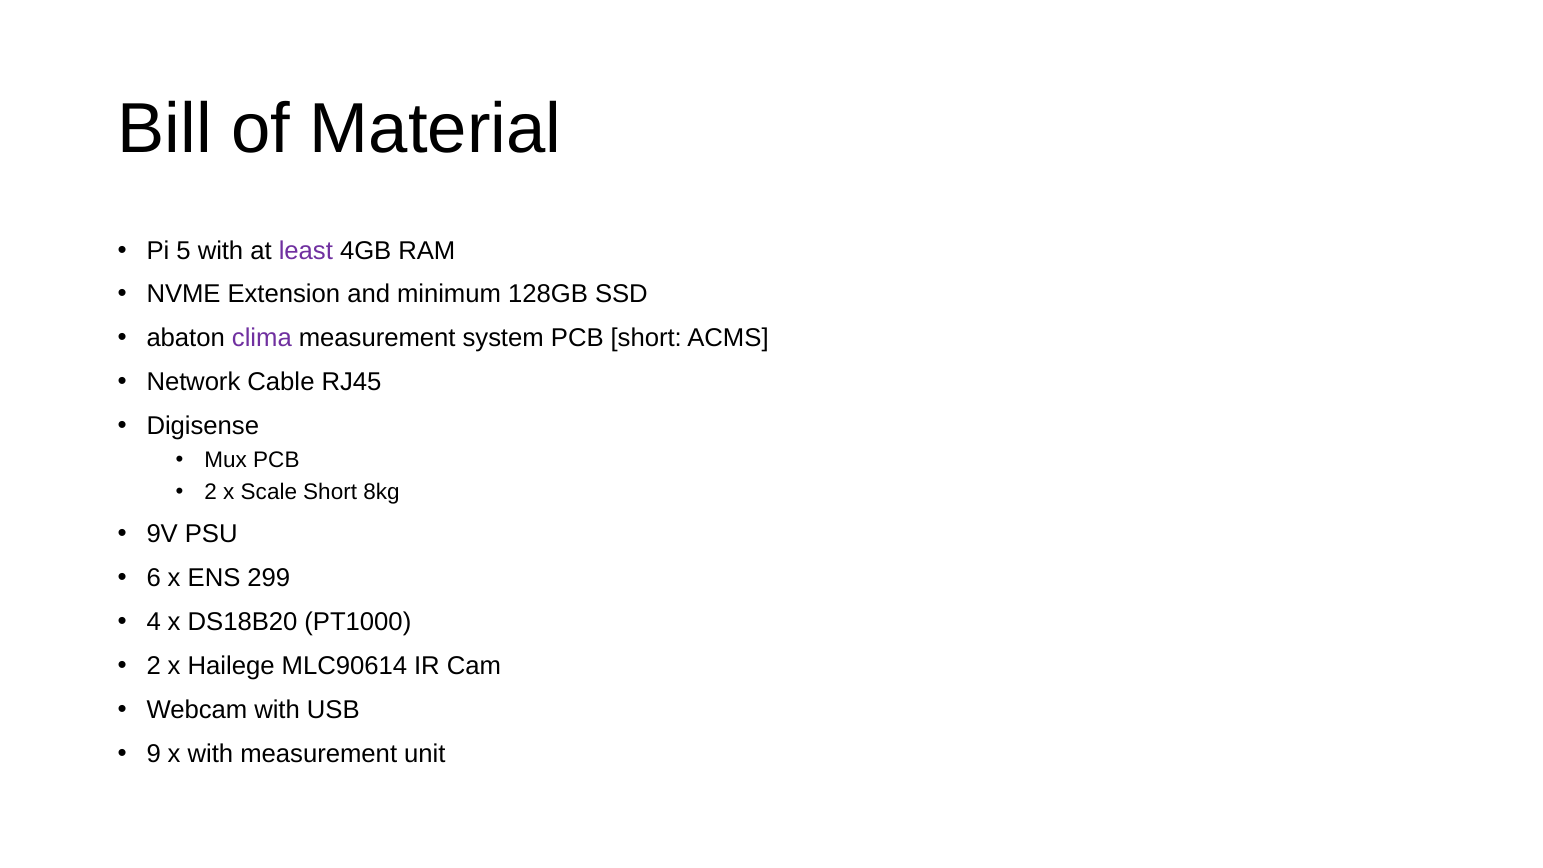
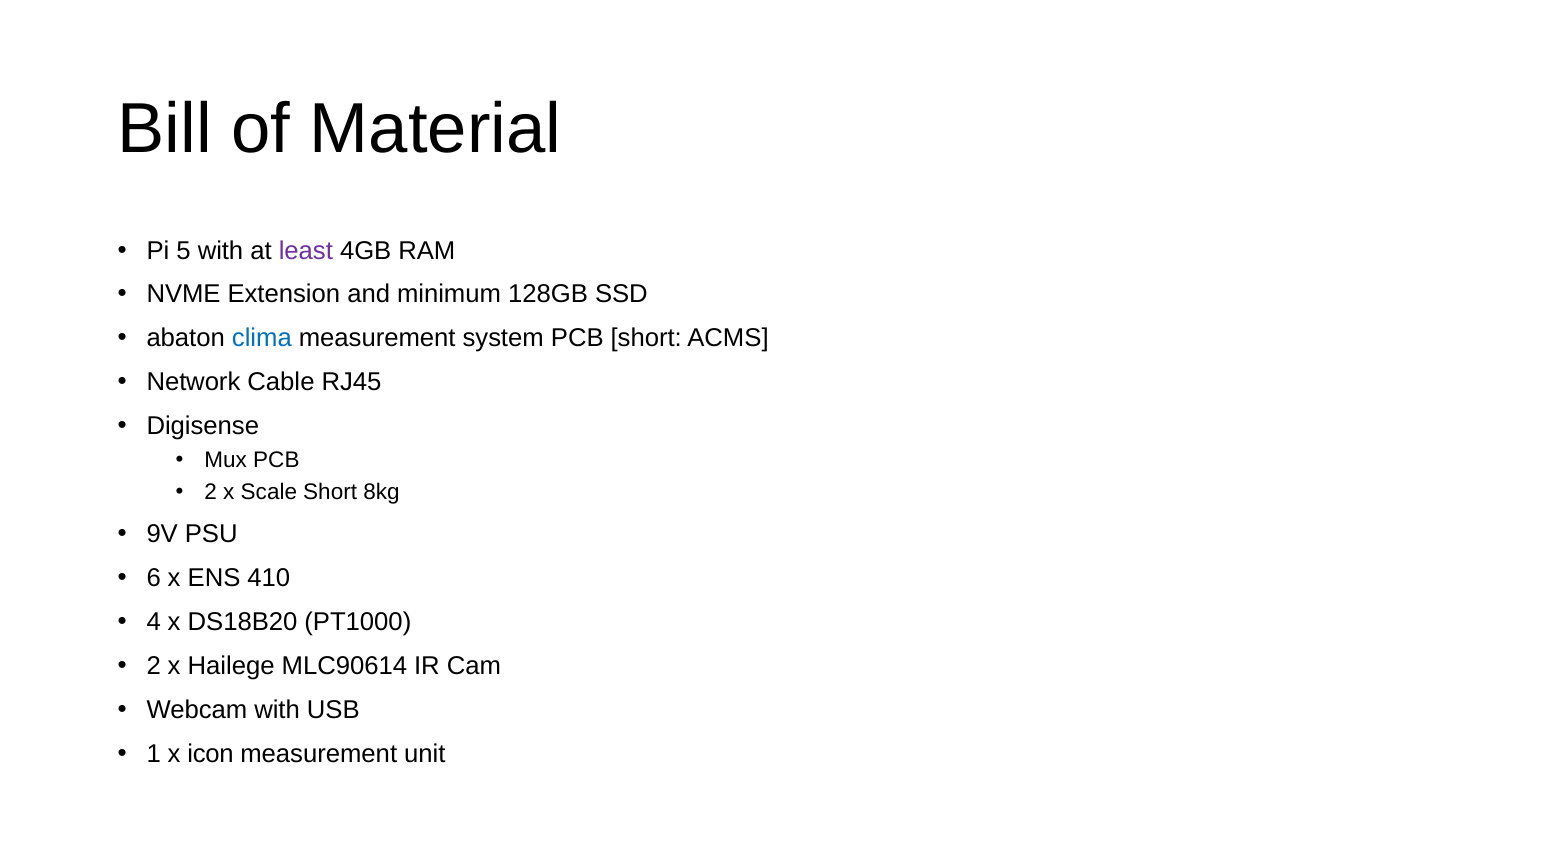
clima colour: purple -> blue (262, 338)
299: 299 -> 410 (269, 578)
9: 9 -> 1 (154, 754)
x with: with -> icon (211, 754)
